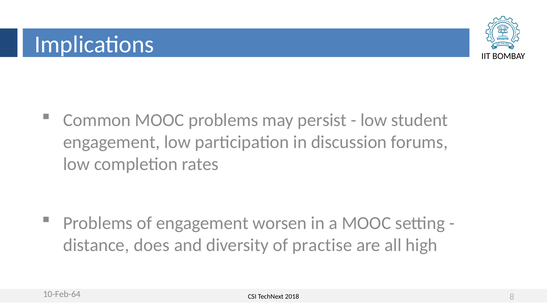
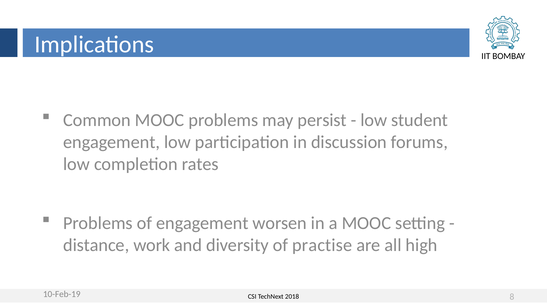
does: does -> work (152, 245)
10-Feb-64: 10-Feb-64 -> 10-Feb-19 (62, 294)
